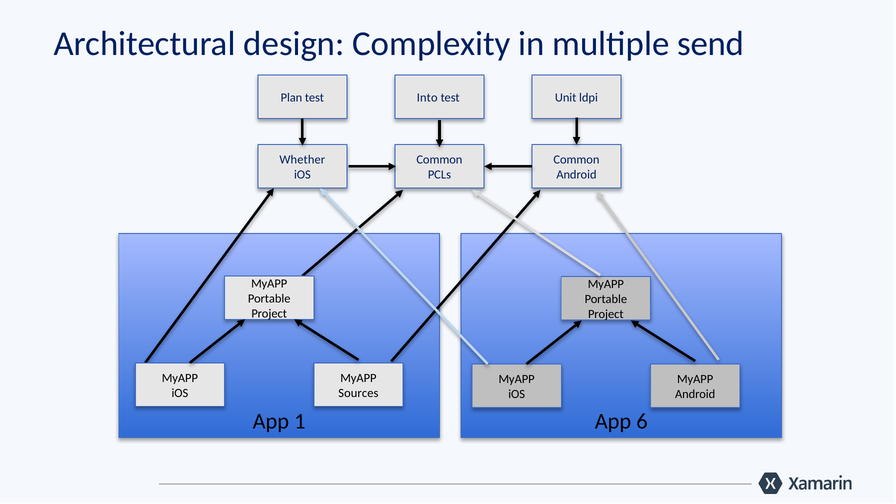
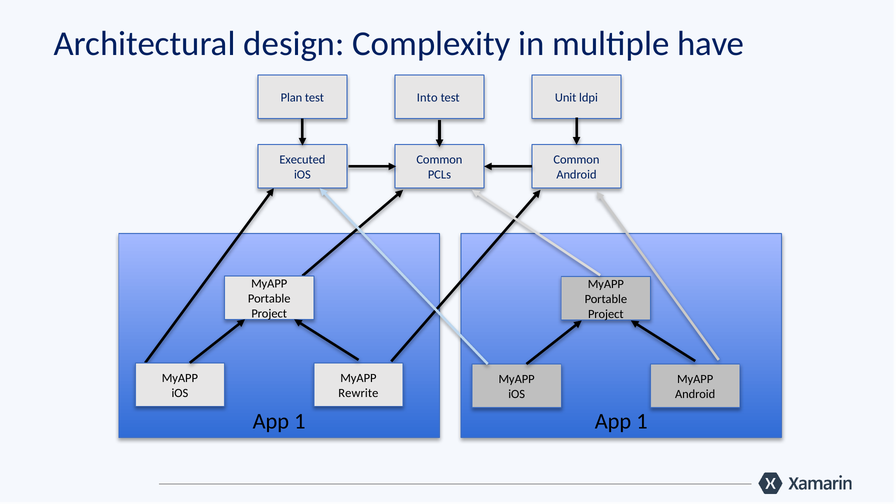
send: send -> have (711, 44)
Whether: Whether -> Executed (302, 160)
Sources: Sources -> Rewrite (358, 393)
6: 6 -> 1 (642, 421)
